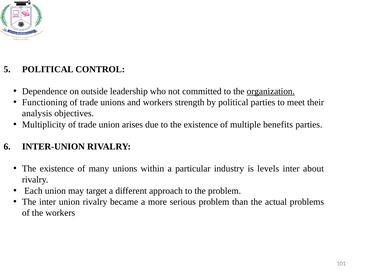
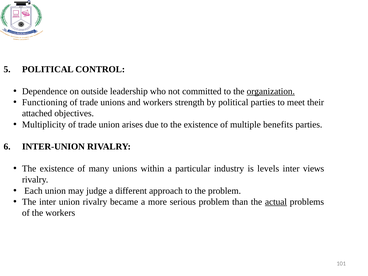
analysis: analysis -> attached (37, 113)
about: about -> views (314, 169)
target: target -> judge (96, 191)
actual underline: none -> present (276, 202)
